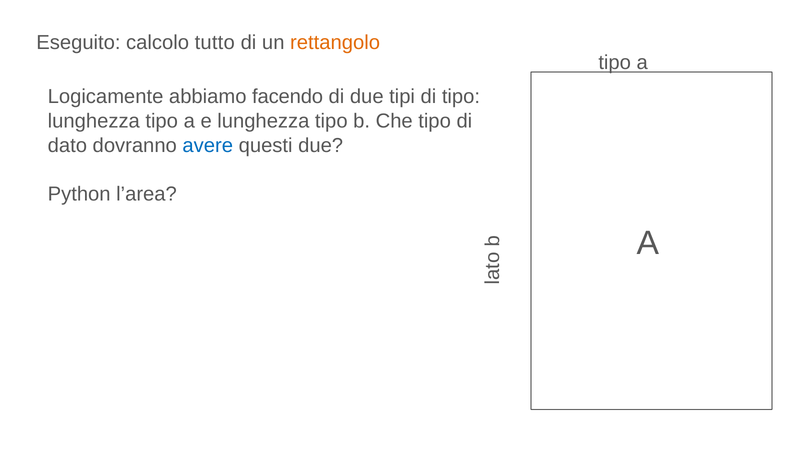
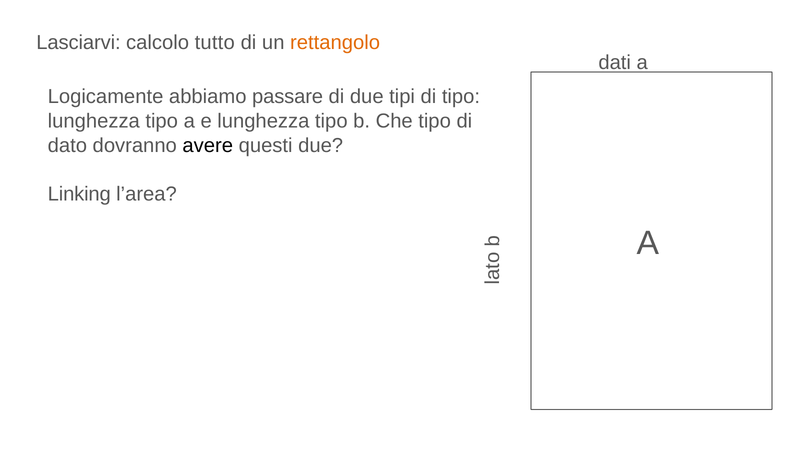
Eseguito: Eseguito -> Lasciarvi (78, 43)
tipo: tipo -> dati (615, 63)
facendo: facendo -> passare (288, 97)
avere colour: blue -> black (208, 145)
Python: Python -> Linking (79, 194)
